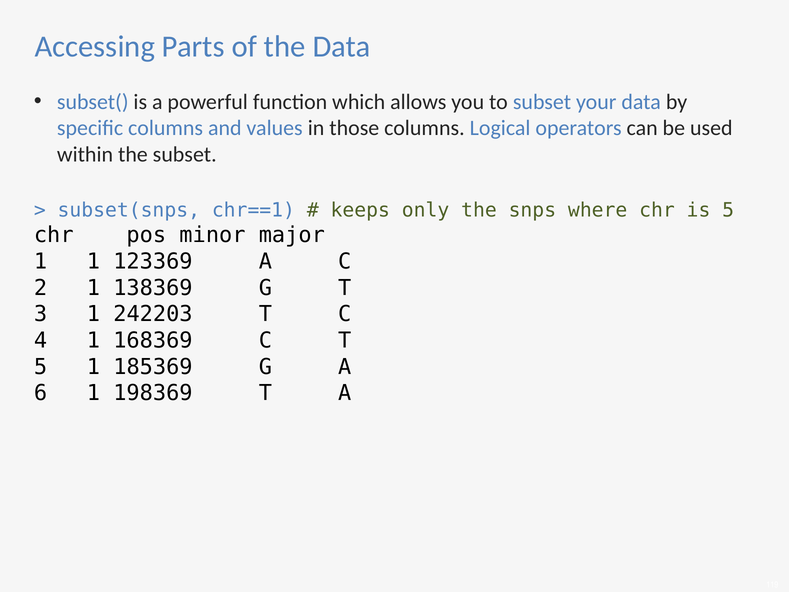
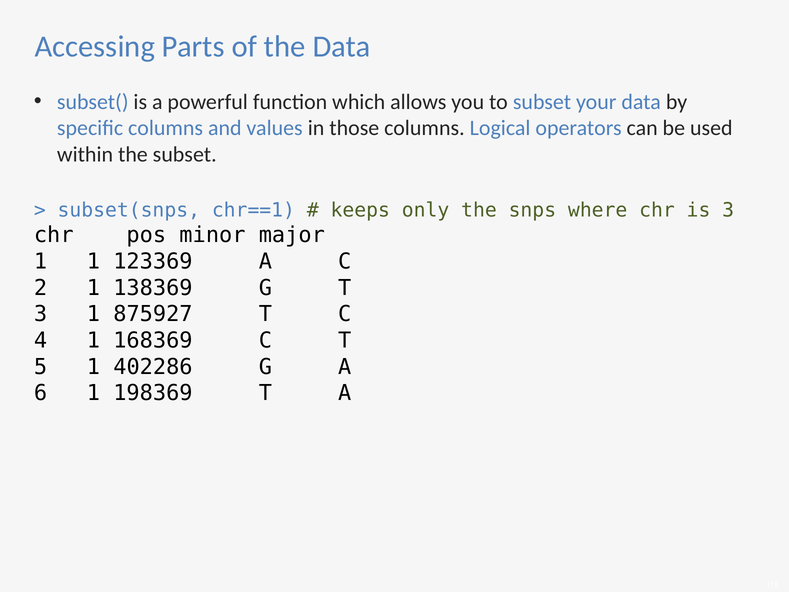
is 5: 5 -> 3 (728, 210)
242203: 242203 -> 875927 (153, 314)
185369: 185369 -> 402286 (153, 367)
